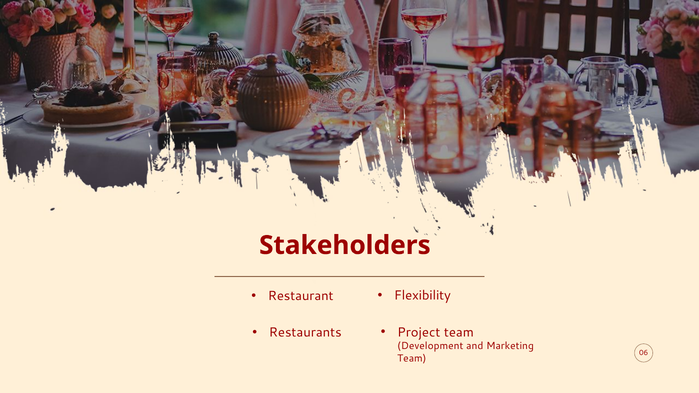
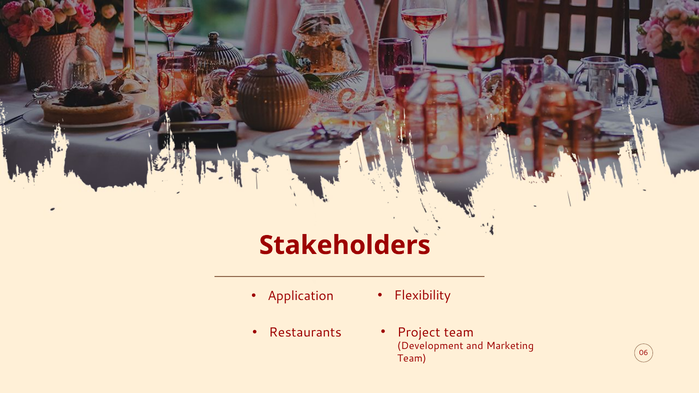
Restaurant: Restaurant -> Application (301, 296)
